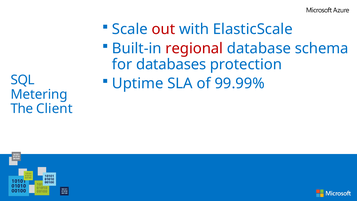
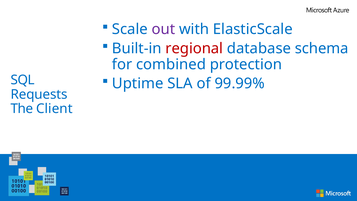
out colour: red -> purple (163, 29)
databases: databases -> combined (171, 64)
Metering: Metering -> Requests (39, 94)
